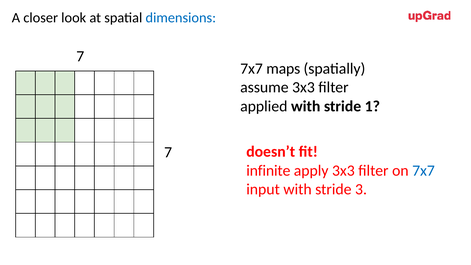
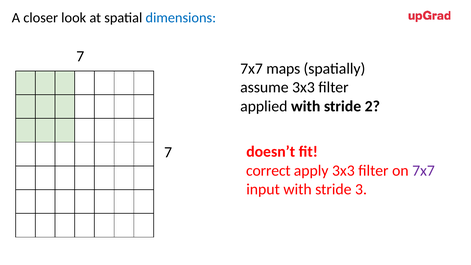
1: 1 -> 2 (372, 106)
infinite: infinite -> correct (268, 171)
7x7 colour: blue -> purple (424, 171)
